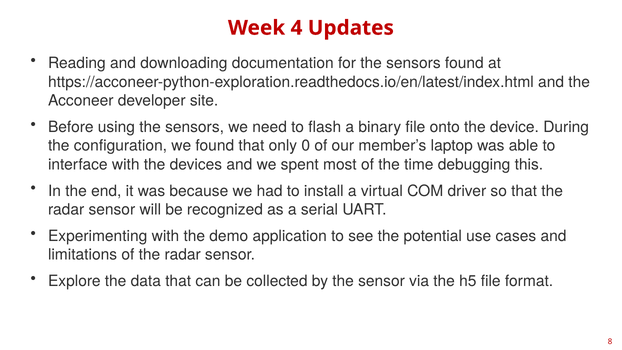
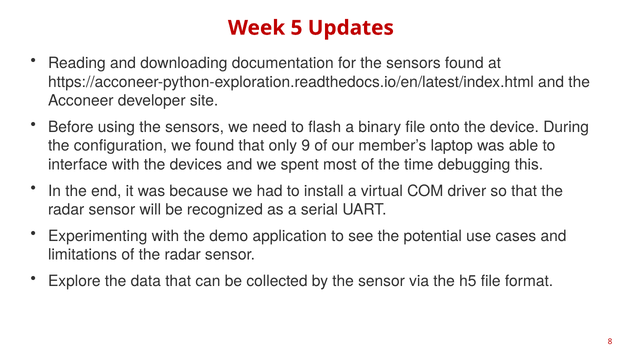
4: 4 -> 5 (296, 28)
0: 0 -> 9 (306, 146)
